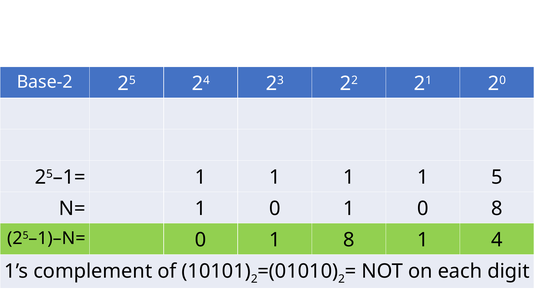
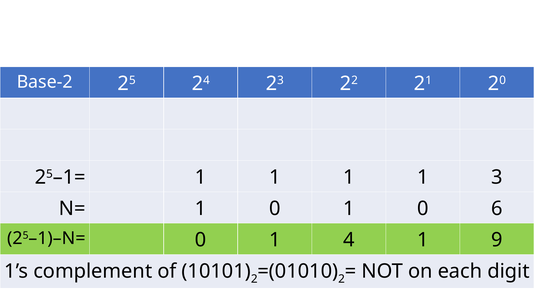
5: 5 -> 3 (497, 178)
0 8: 8 -> 6 (497, 209)
1 8: 8 -> 4 (349, 240)
4: 4 -> 9 (497, 240)
